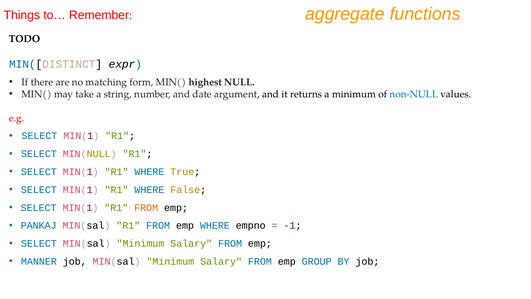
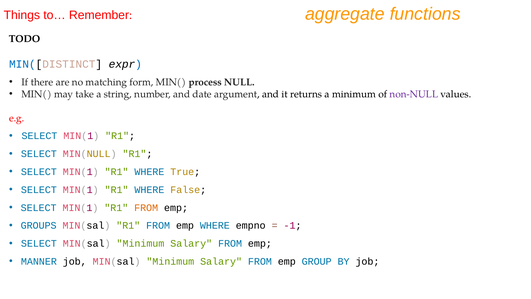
highest: highest -> process (205, 82)
non-NULL colour: blue -> purple (414, 94)
PANKAJ: PANKAJ -> GROUPS (39, 225)
